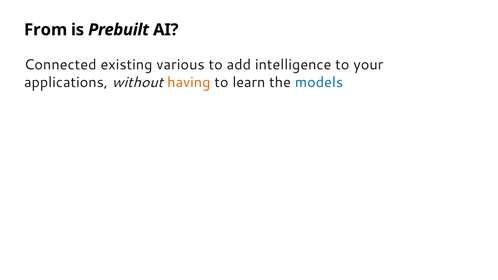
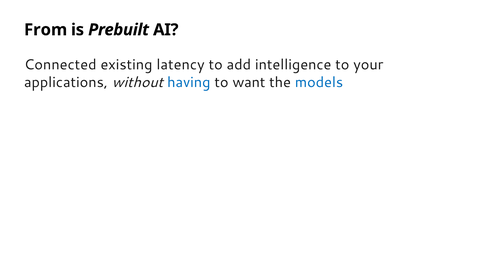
various: various -> latency (181, 65)
having colour: orange -> blue (189, 82)
learn: learn -> want (249, 82)
